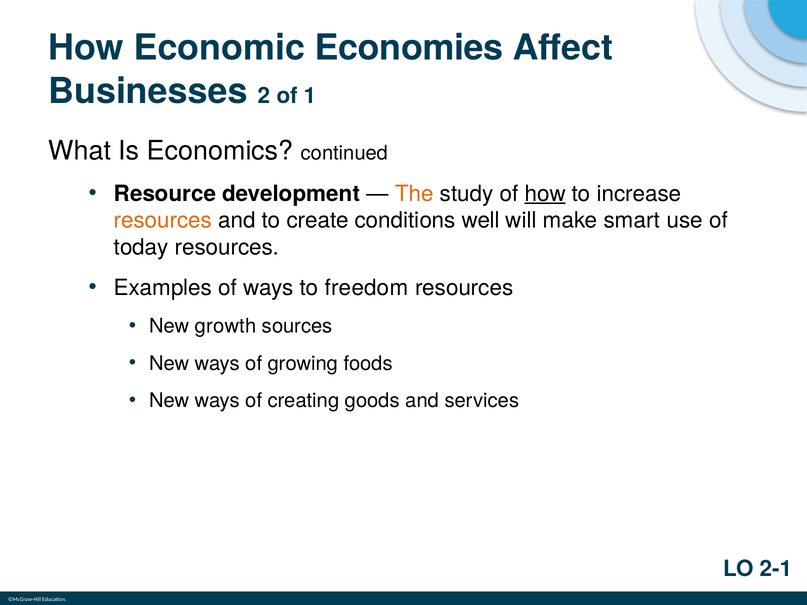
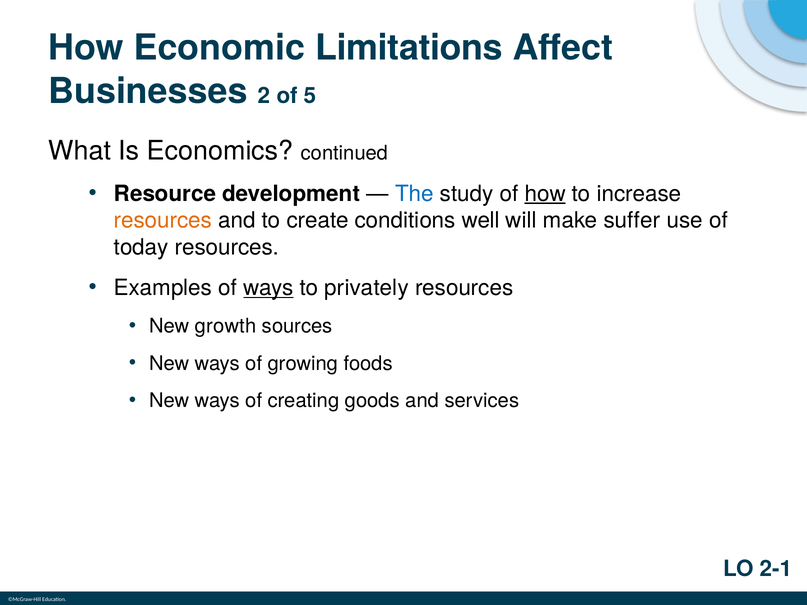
Economies: Economies -> Limitations (409, 48)
1: 1 -> 5 (310, 96)
The colour: orange -> blue (414, 194)
smart: smart -> suffer (632, 221)
ways underline: none -> present (268, 288)
freedom: freedom -> privately (367, 288)
